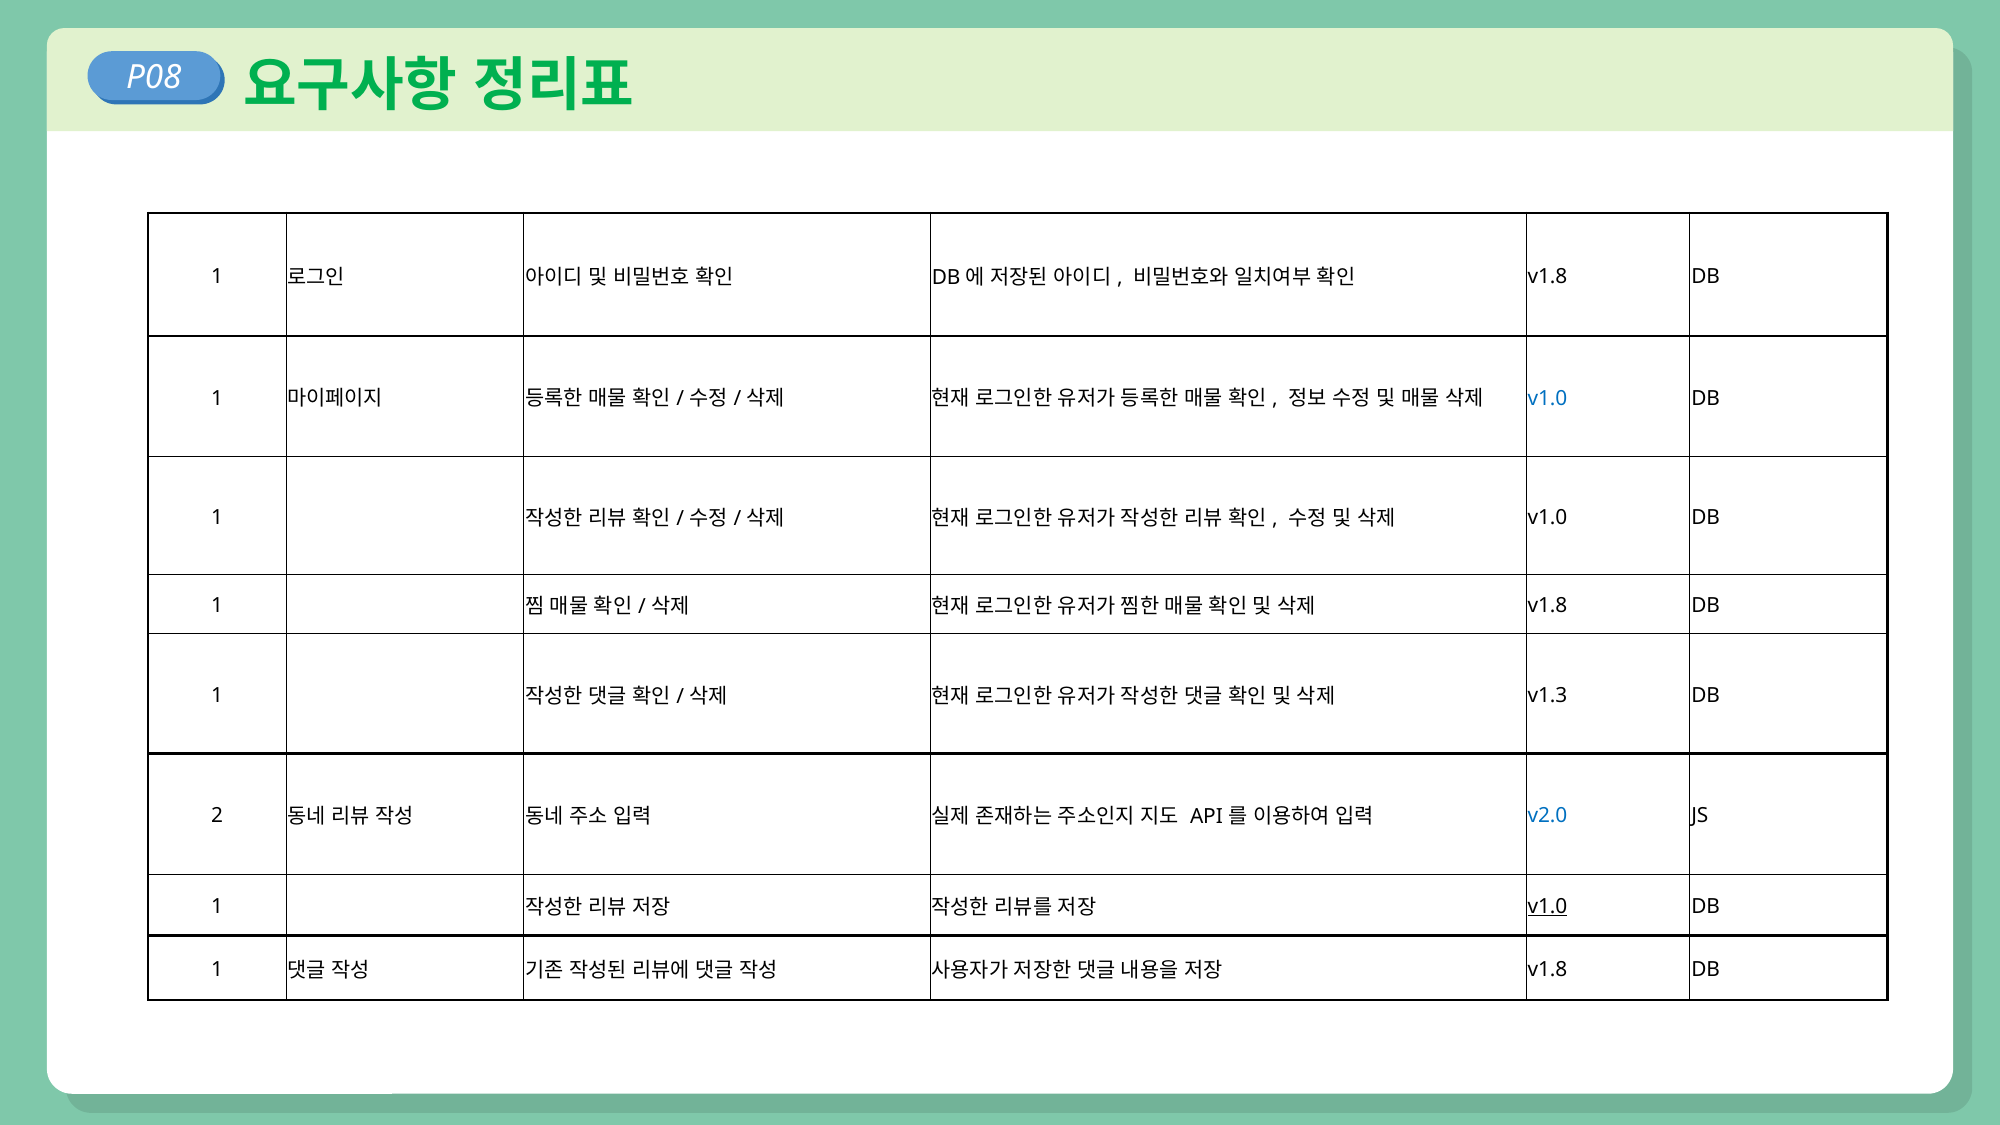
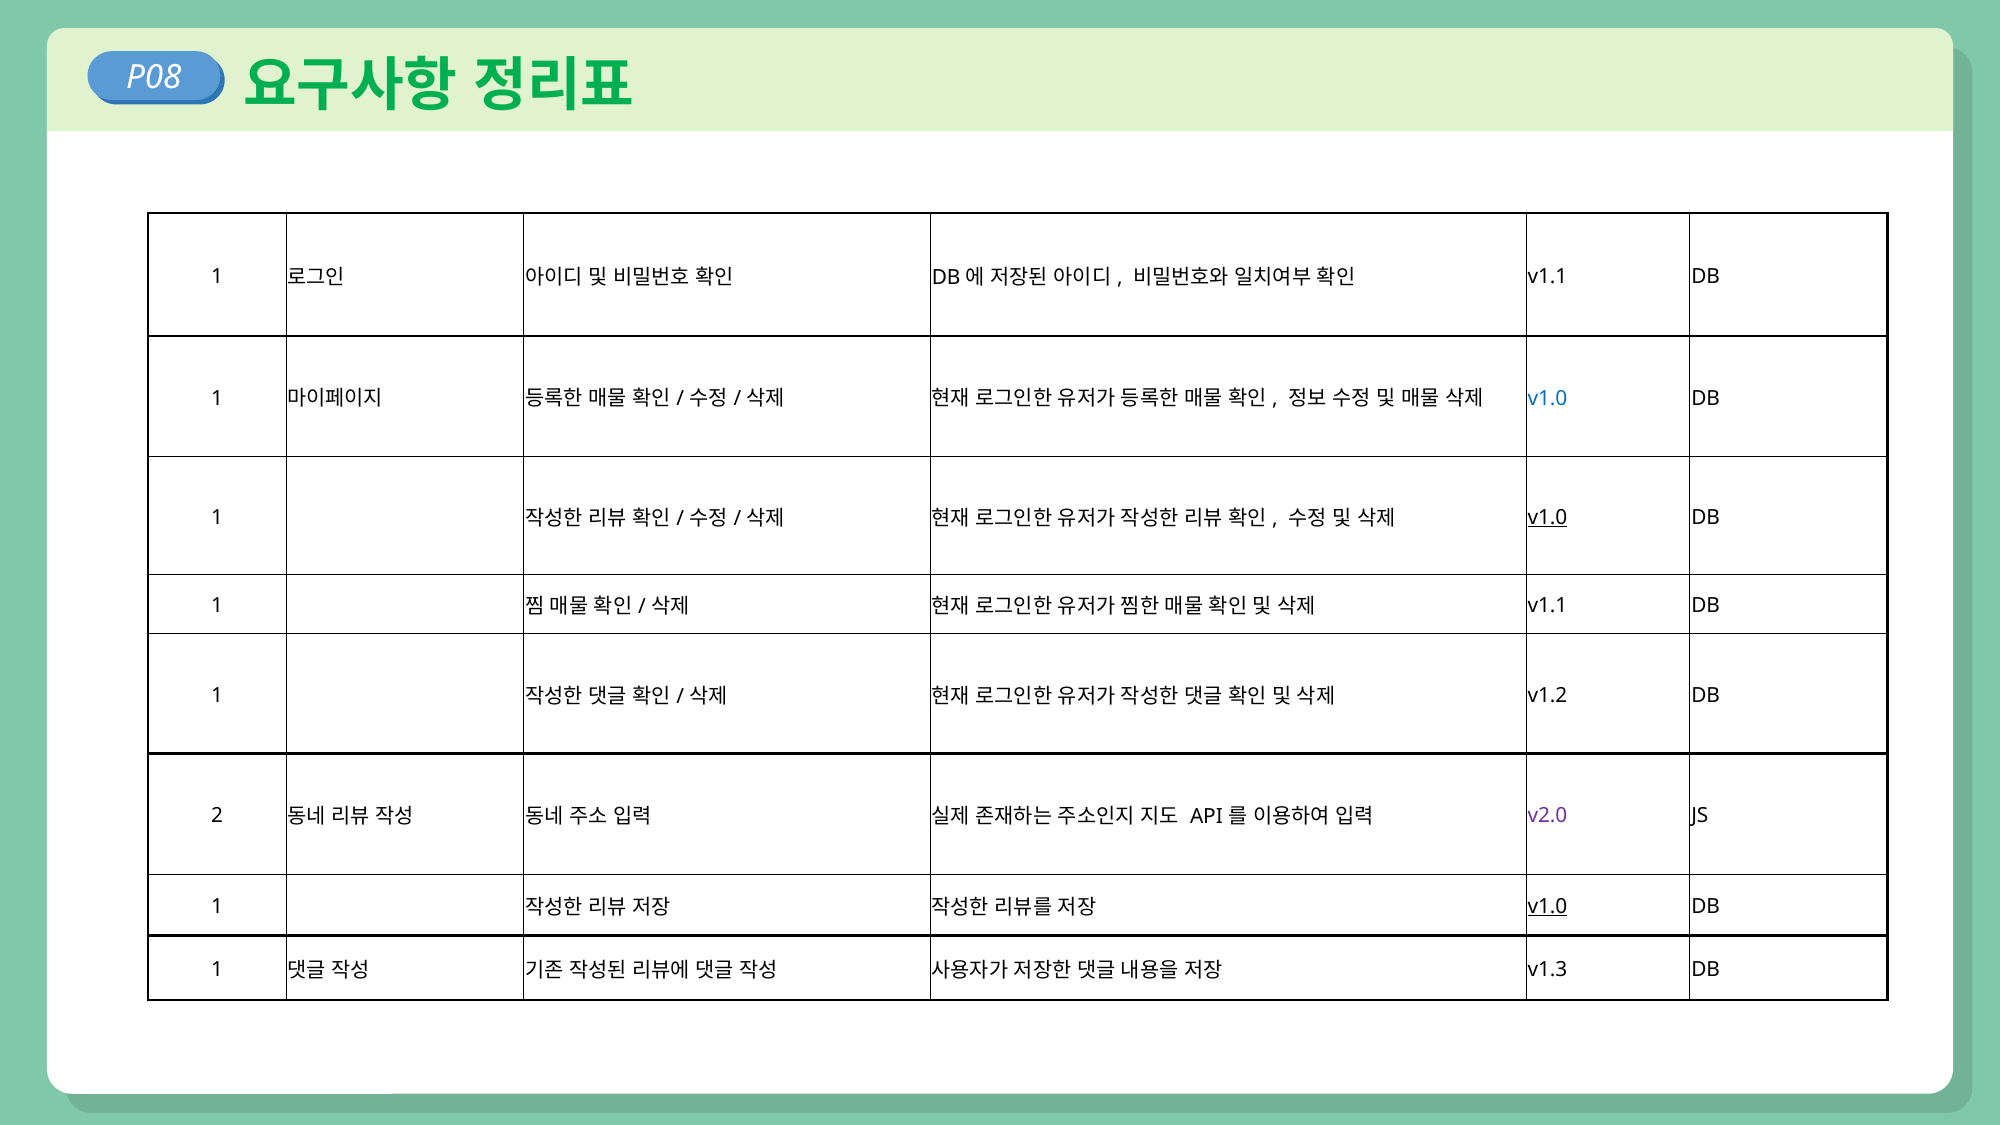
v1.8: v1.8 -> v1.1 (1548, 276)
v1.0 underline: none -> present (1548, 517)
v1.8: v1.8 -> v1.1 (1548, 606)
v1.3: v1.3 -> v1.2 (1548, 695)
v2.0 colour: blue -> purple (1548, 816)
v1.8: v1.8 -> v1.3 (1548, 970)
